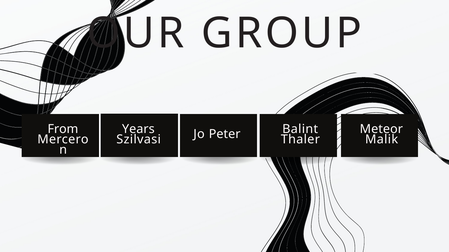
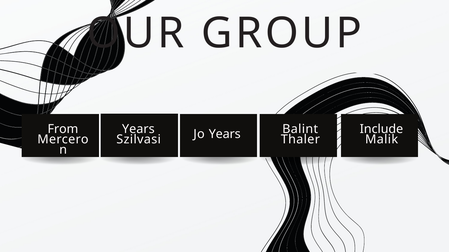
Meteor: Meteor -> Include (381, 129)
Jo Peter: Peter -> Years (225, 134)
